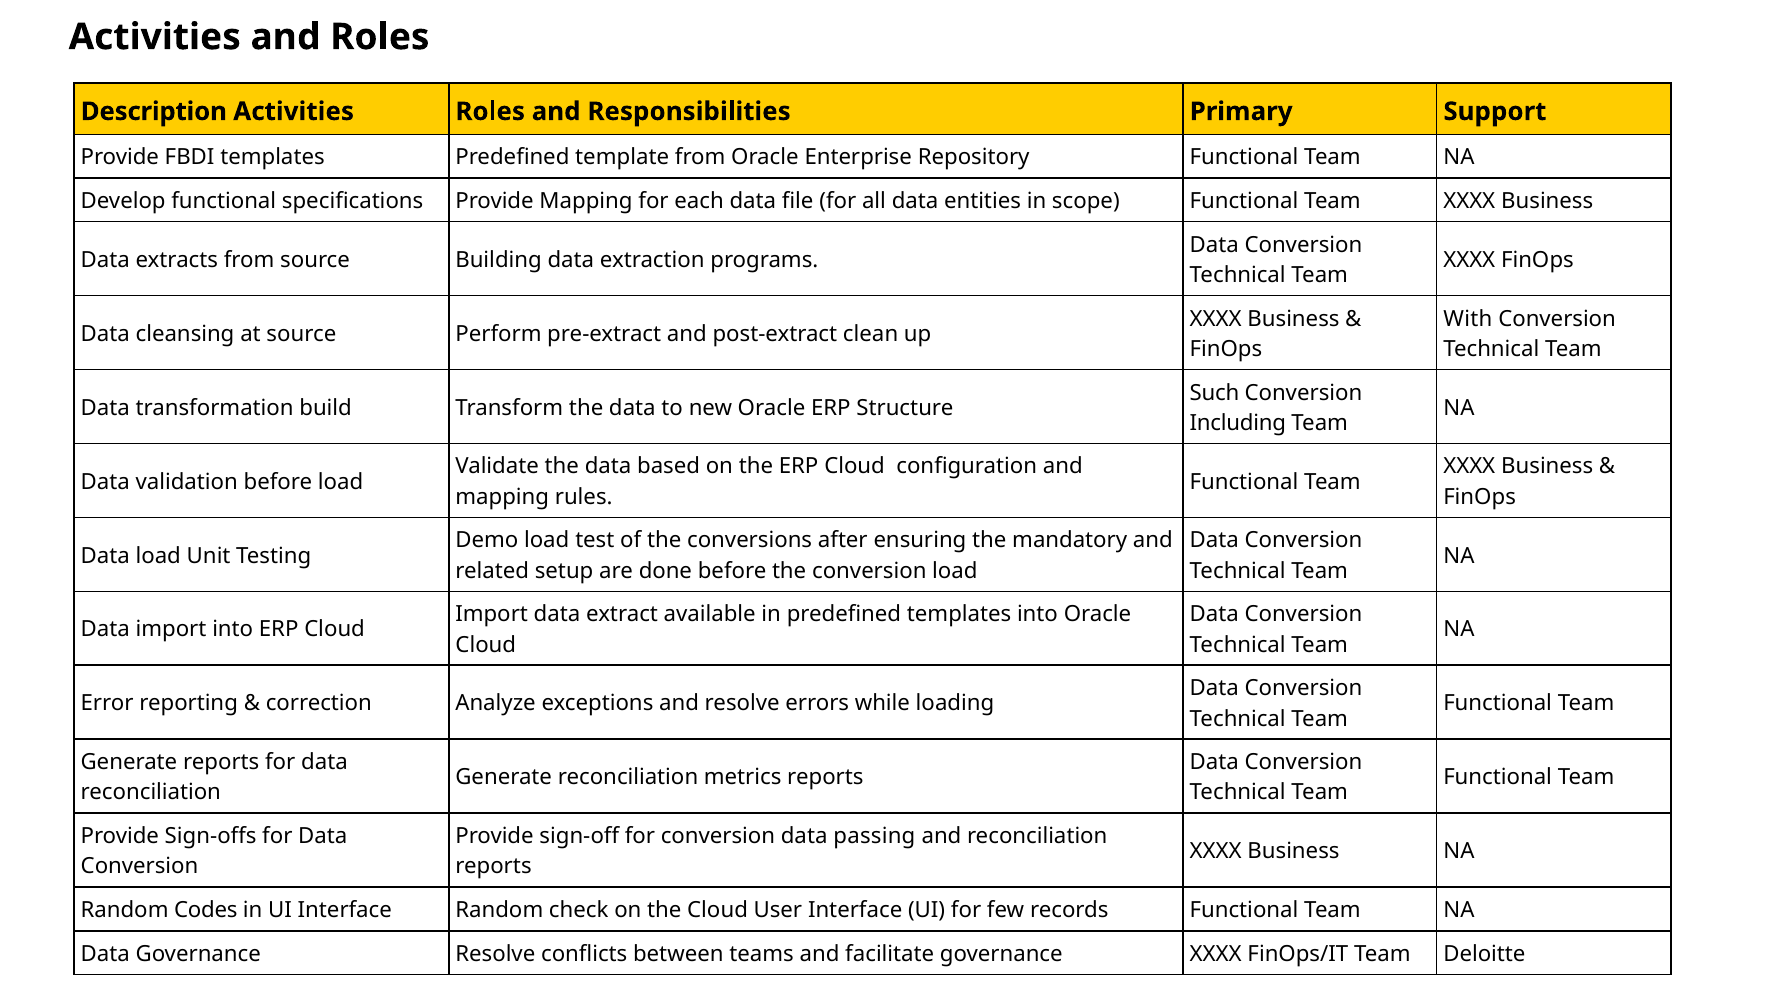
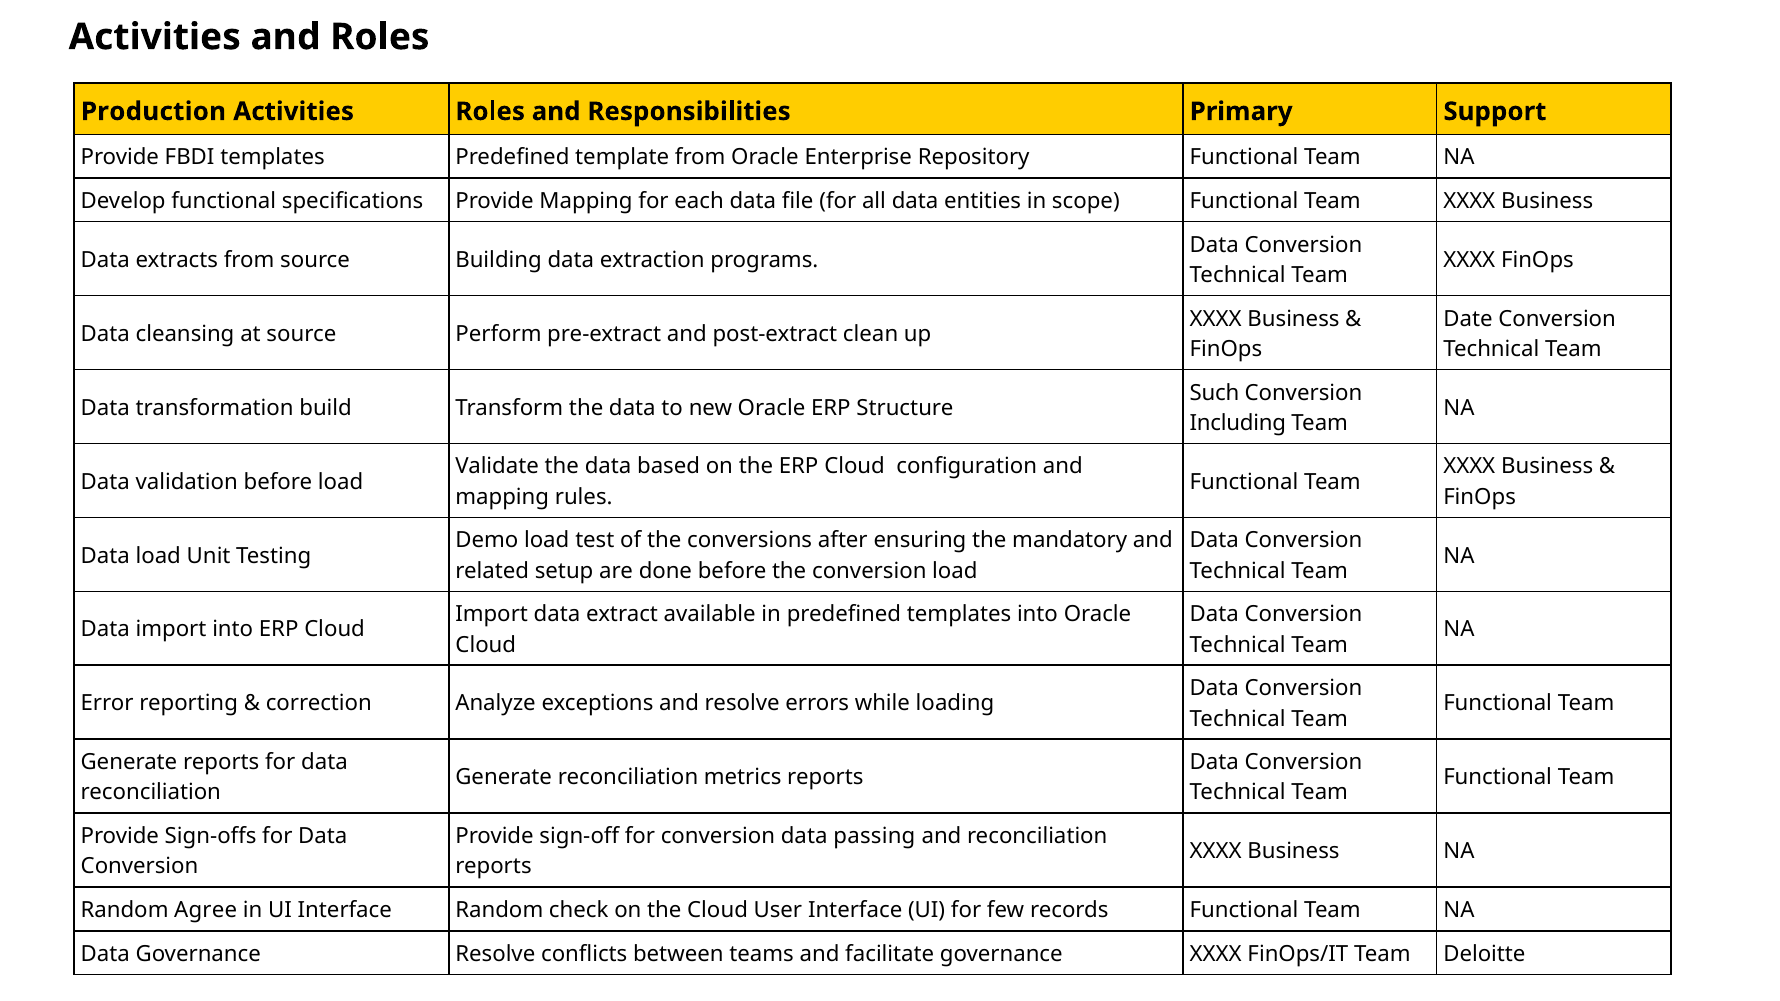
Description: Description -> Production (154, 112)
With: With -> Date (1468, 319)
Codes: Codes -> Agree (206, 910)
